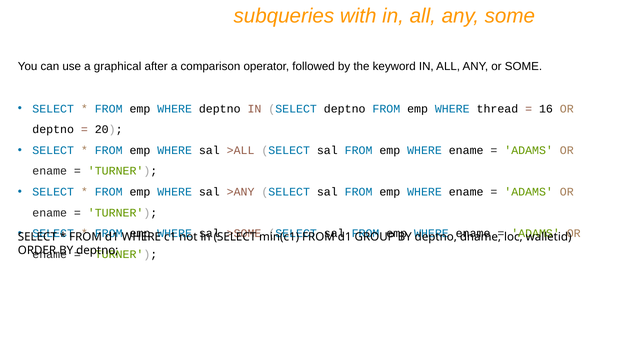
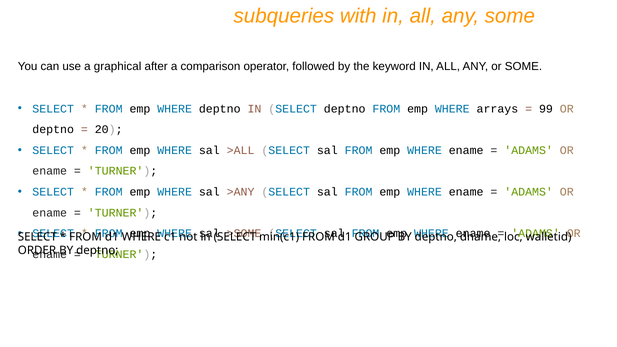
thread: thread -> arrays (497, 109)
16: 16 -> 99 (546, 109)
